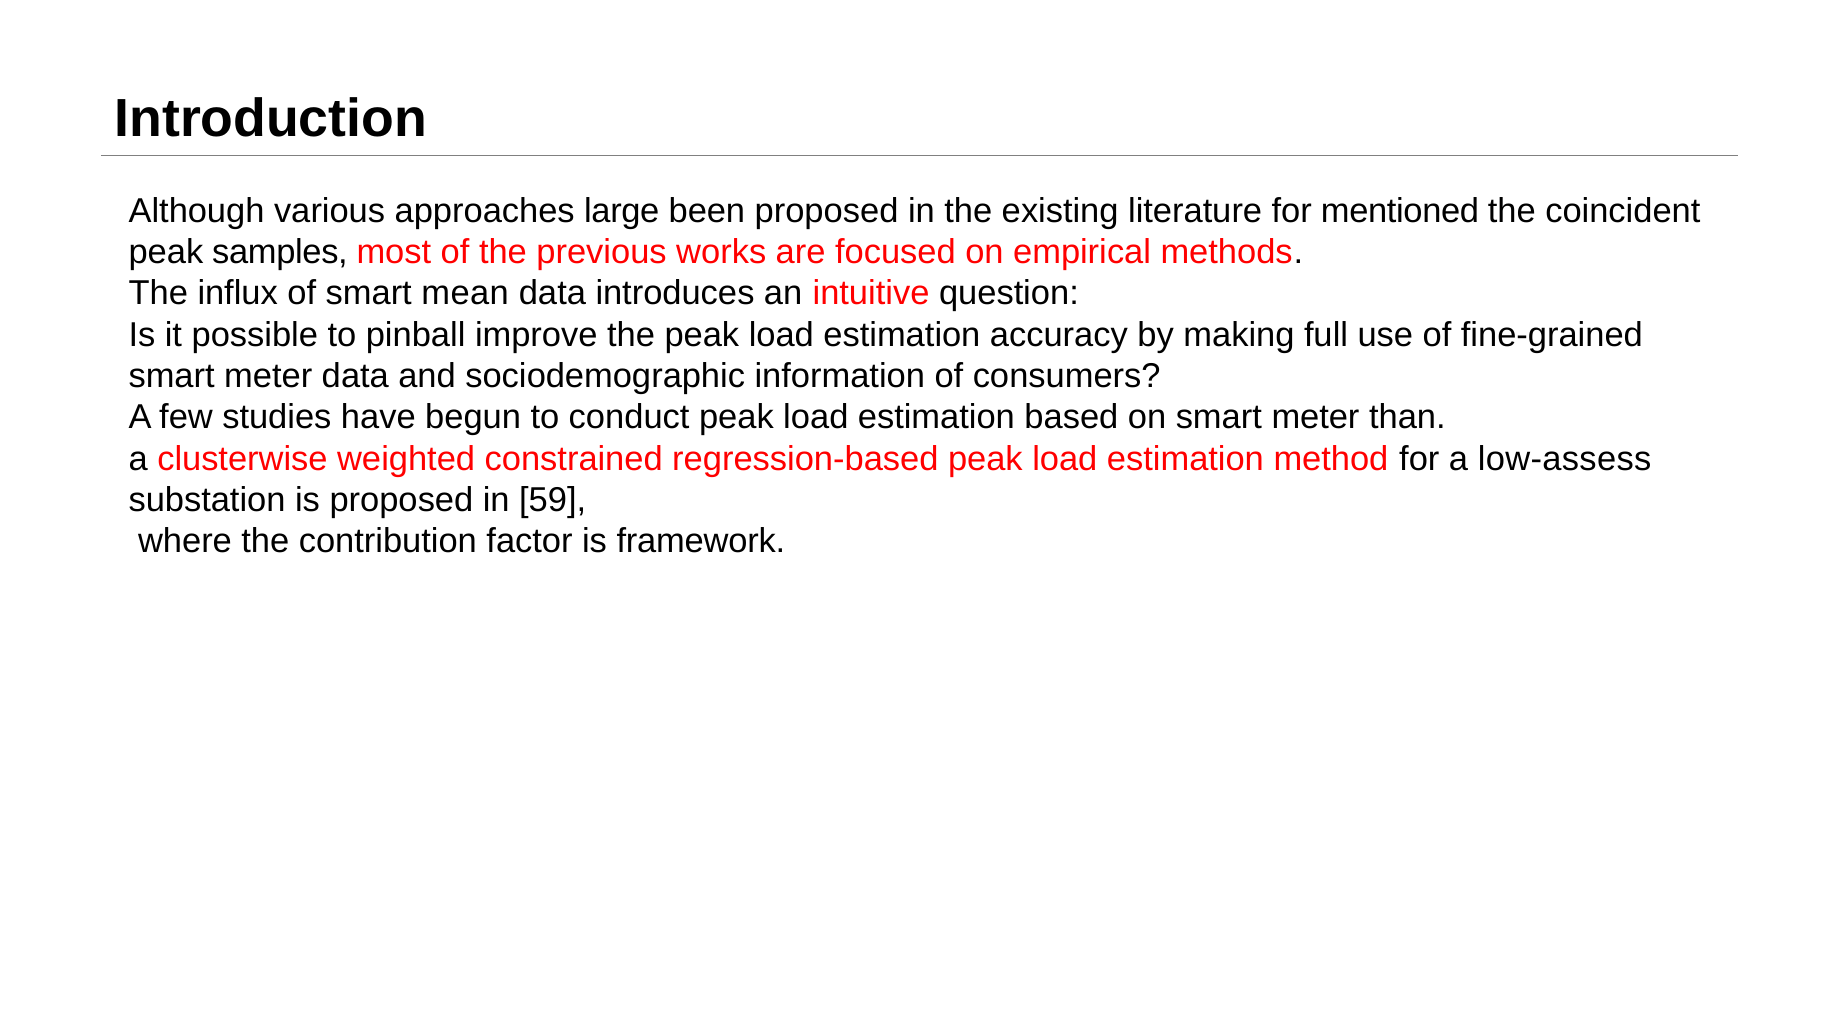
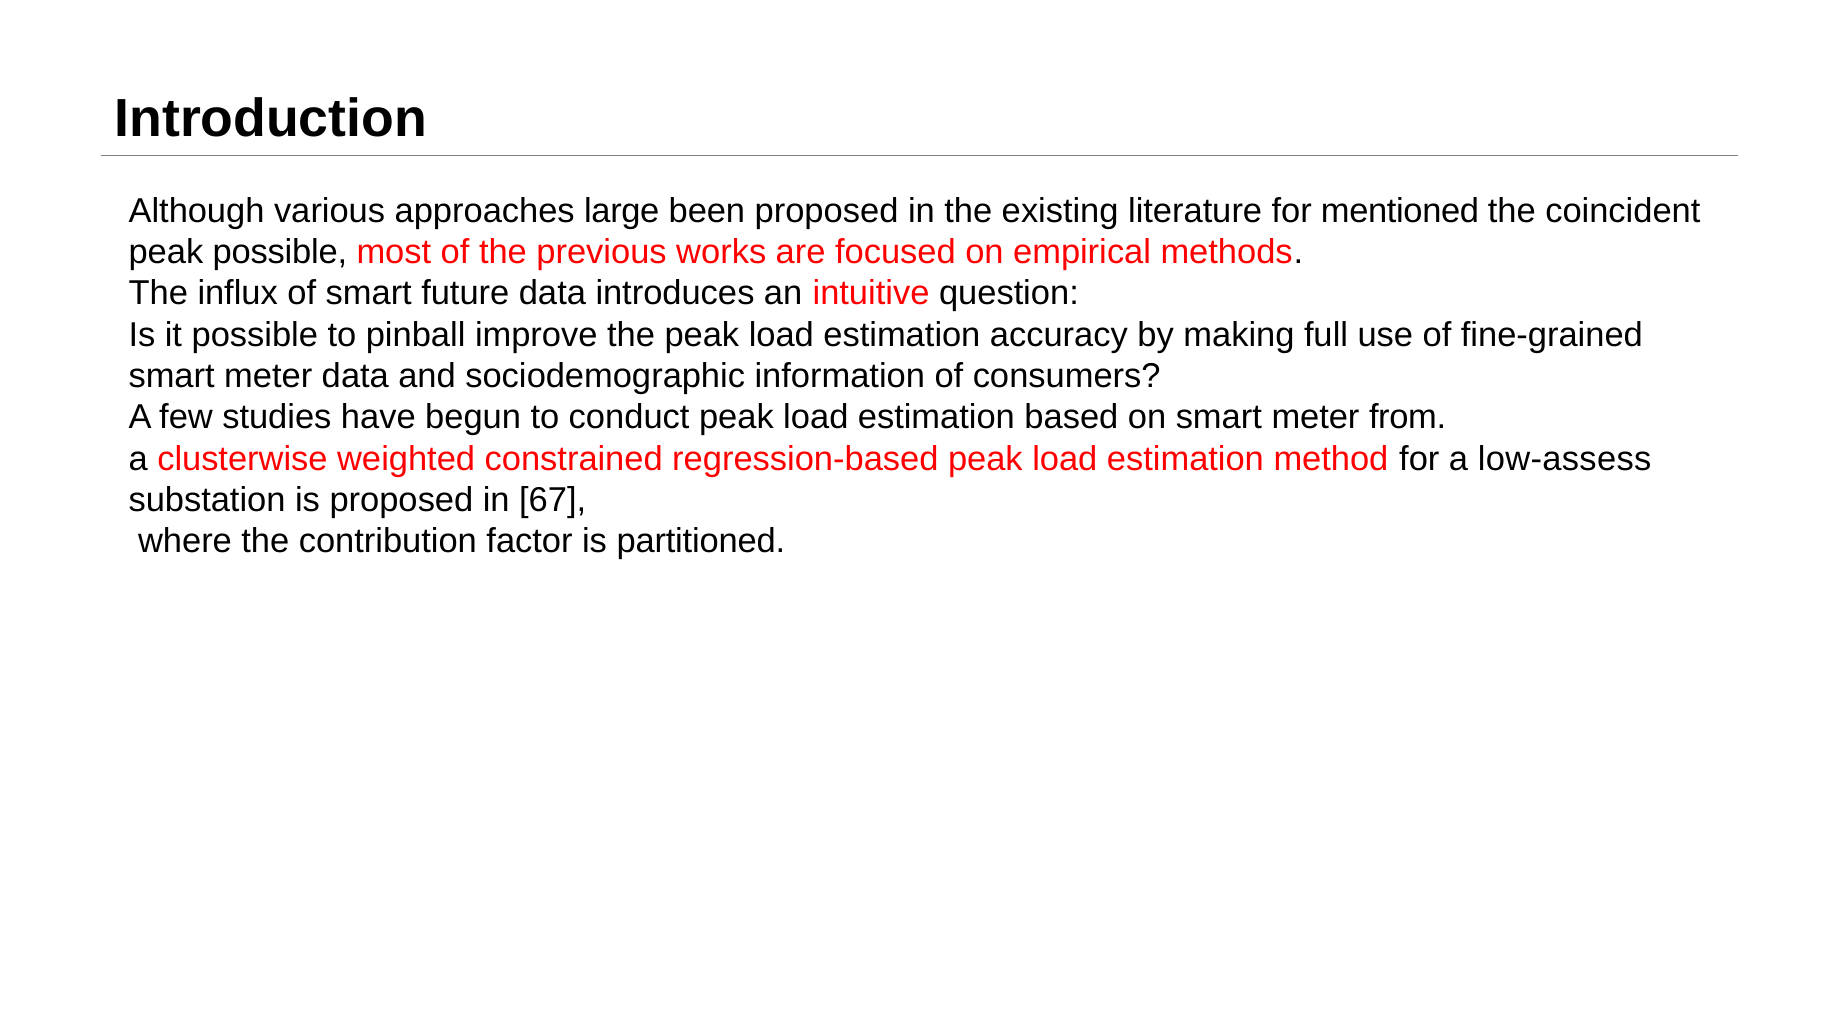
peak samples: samples -> possible (280, 252)
mean: mean -> future (465, 294)
than: than -> from (1408, 418)
59: 59 -> 67 (553, 500)
framework: framework -> partitioned (701, 542)
